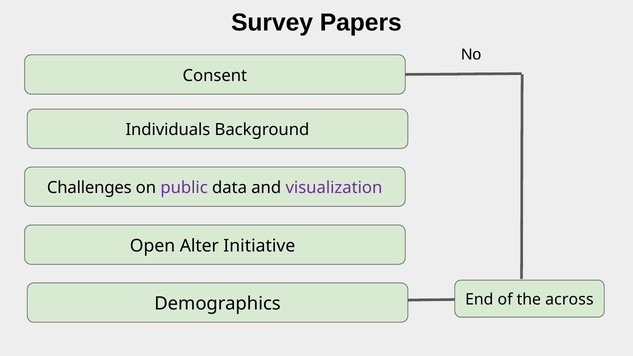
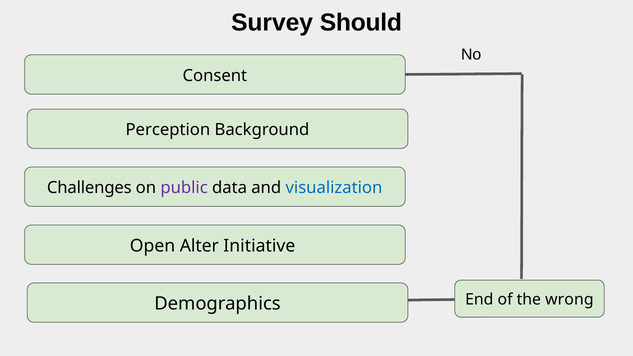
Papers: Papers -> Should (361, 23)
Individuals: Individuals -> Perception (168, 130)
visualization colour: purple -> blue (334, 188)
across: across -> wrong (569, 300)
